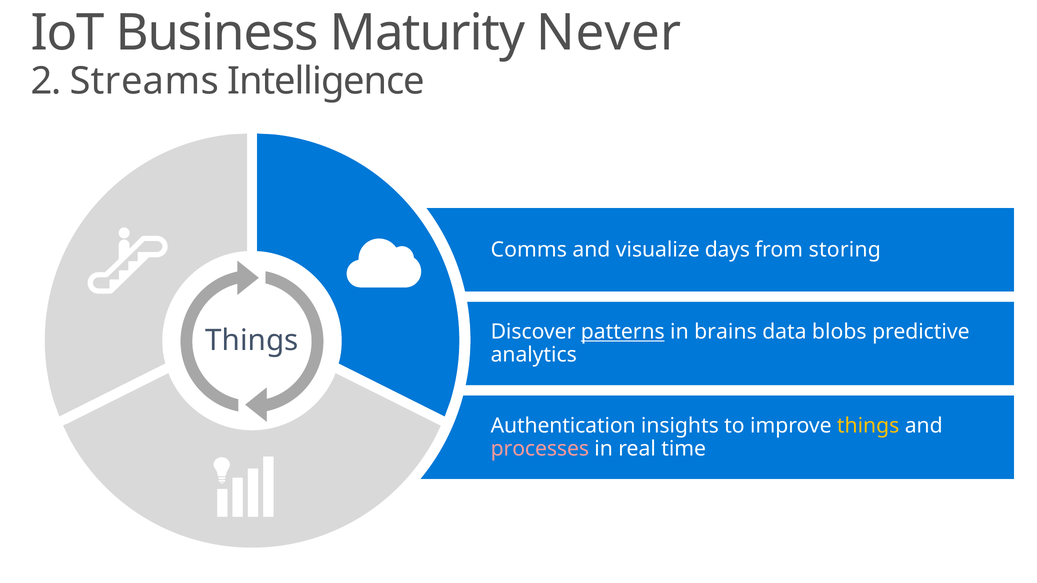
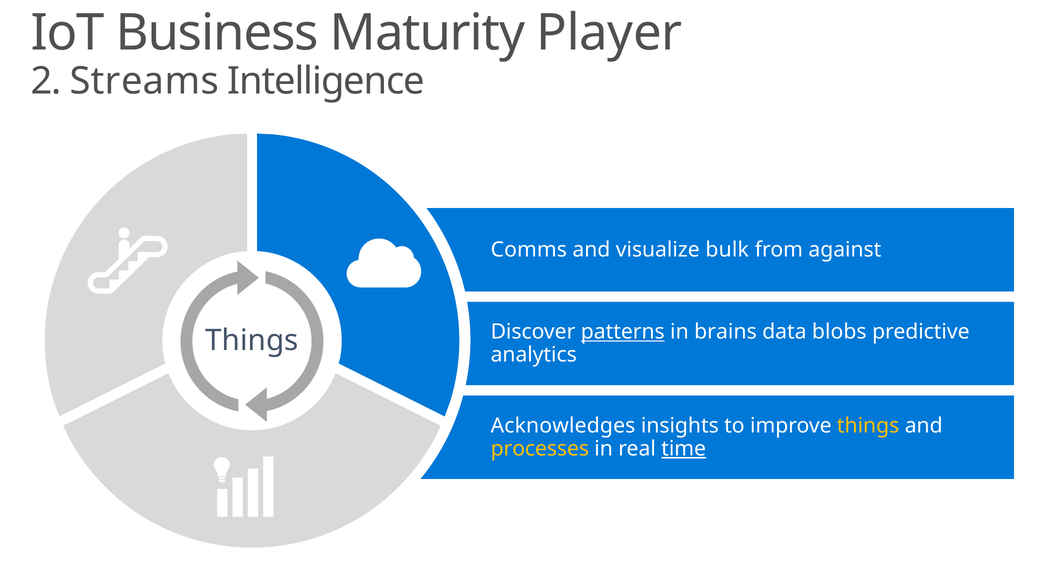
Never: Never -> Player (609, 33)
days: days -> bulk (727, 250)
storing: storing -> against (845, 250)
Authentication: Authentication -> Acknowledges (563, 426)
processes colour: pink -> yellow (540, 449)
time underline: none -> present (684, 449)
